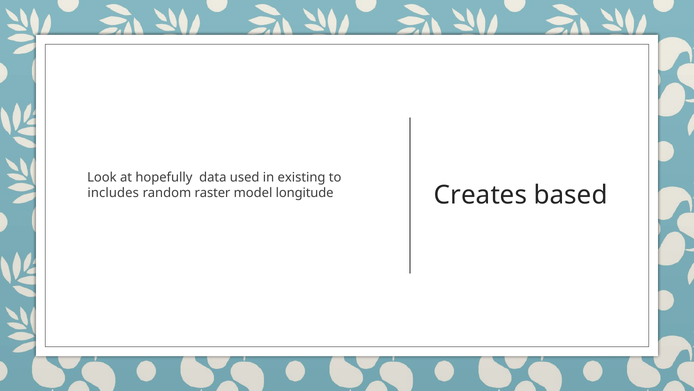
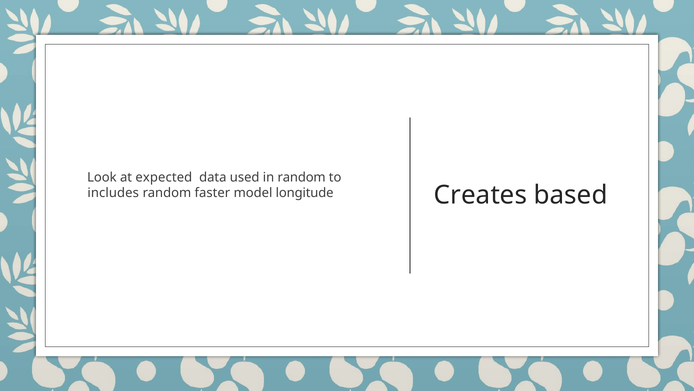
hopefully: hopefully -> expected (164, 177)
in existing: existing -> random (302, 177)
raster: raster -> faster (212, 193)
